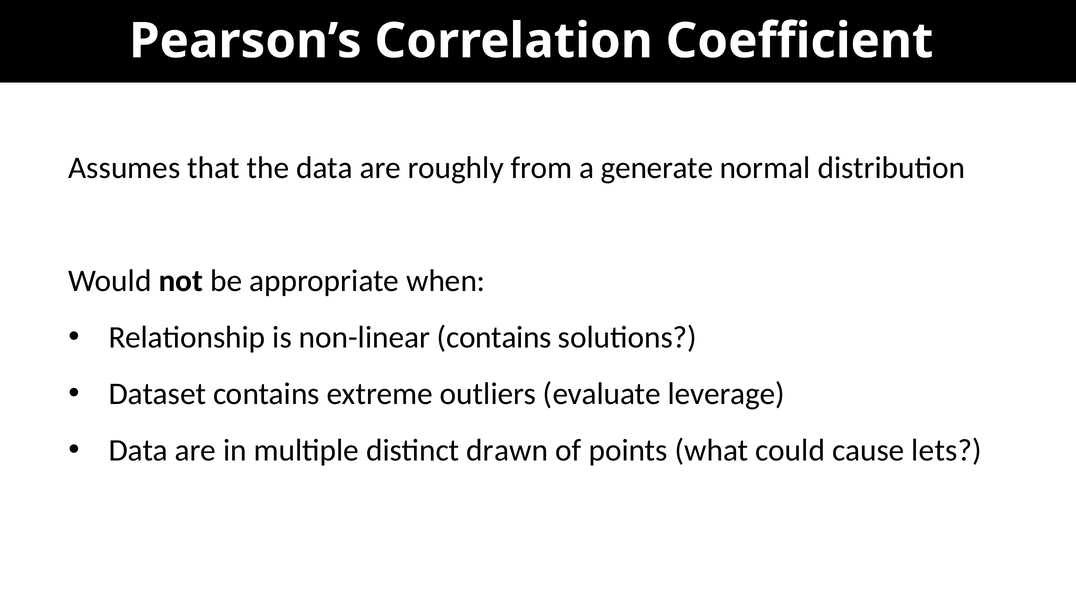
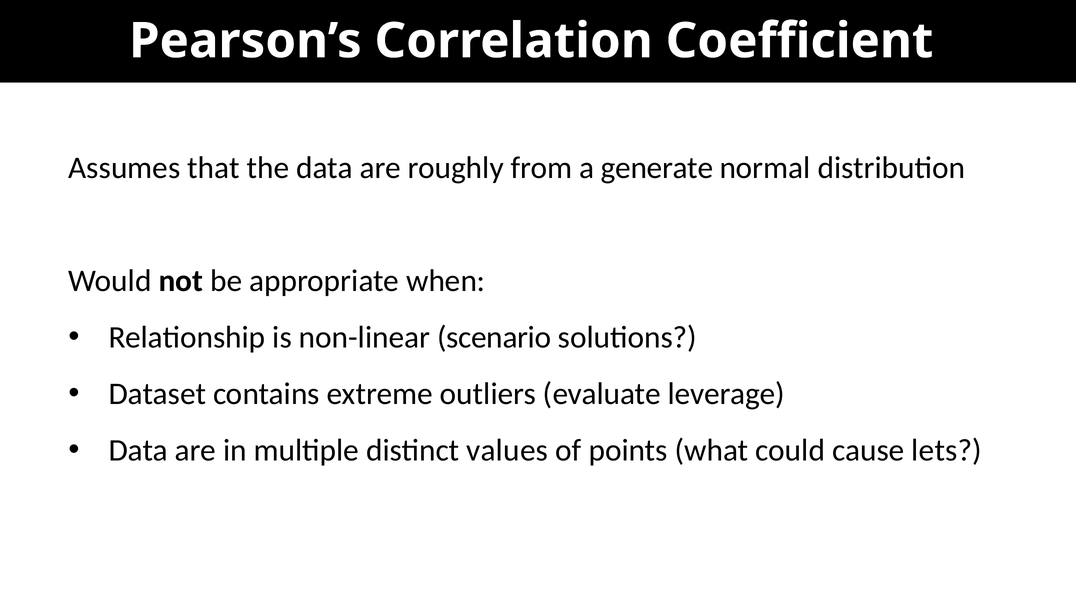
non-linear contains: contains -> scenario (494, 338)
drawn: drawn -> values (507, 451)
